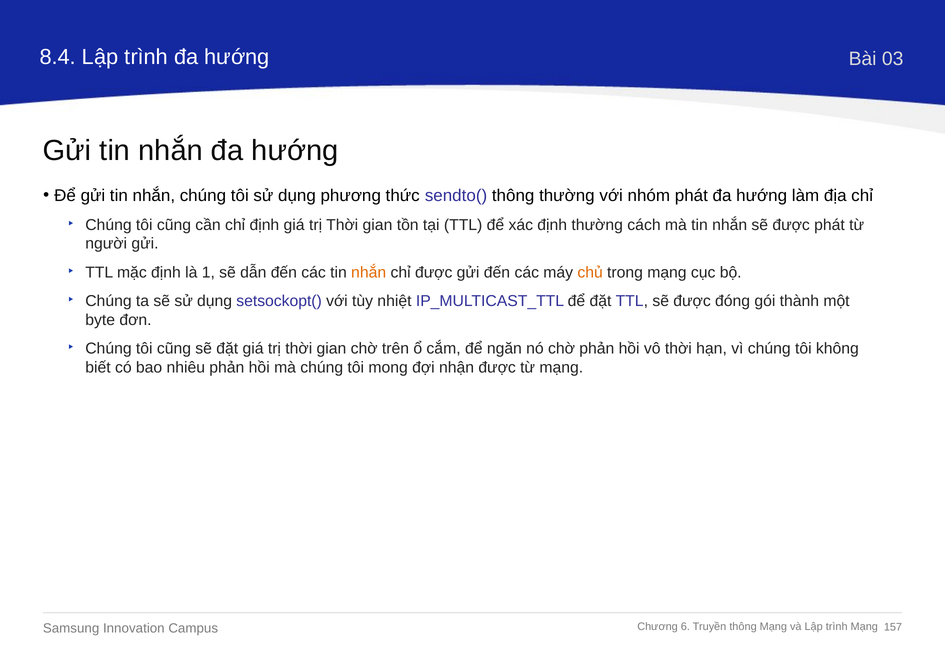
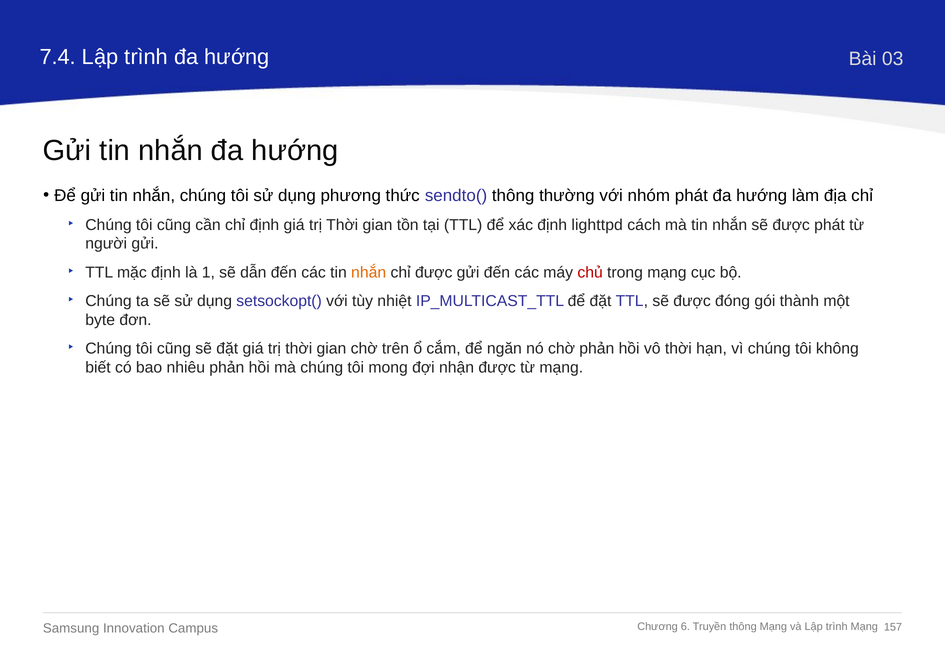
8.4: 8.4 -> 7.4 (58, 57)
định thường: thường -> lighttpd (597, 225)
chủ colour: orange -> red (590, 273)
